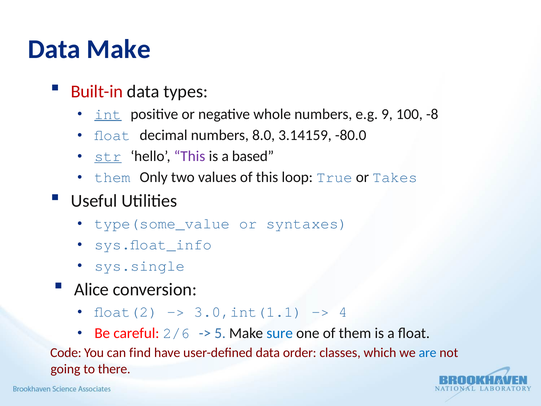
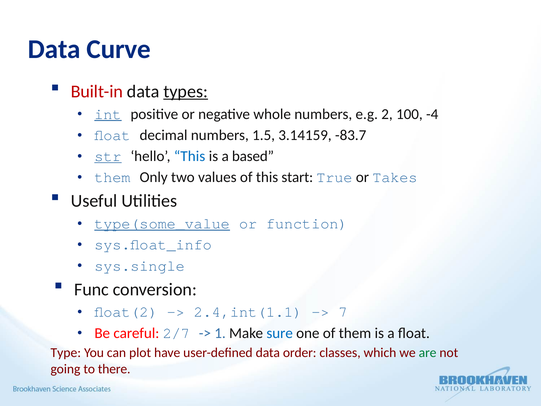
Data Make: Make -> Curve (119, 49)
types underline: none -> present (186, 91)
9: 9 -> 2 (387, 114)
-8: -8 -> -4 (432, 114)
8.0: 8.0 -> 1.5 (264, 135)
-80.0: -80.0 -> -83.7 (351, 135)
This colour: purple -> blue (190, 156)
loop: loop -> start (297, 177)
type(some_value underline: none -> present (162, 223)
syntaxes: syntaxes -> function (307, 223)
Alice: Alice -> Func (91, 289)
3.0,int(1.1: 3.0,int(1.1 -> 2.4,int(1.1 (248, 312)
4: 4 -> 7 (343, 312)
2/6: 2/6 -> 2/7 (176, 333)
5: 5 -> 1 (220, 333)
Code: Code -> Type (66, 353)
find: find -> plot (140, 353)
are colour: blue -> green (428, 353)
